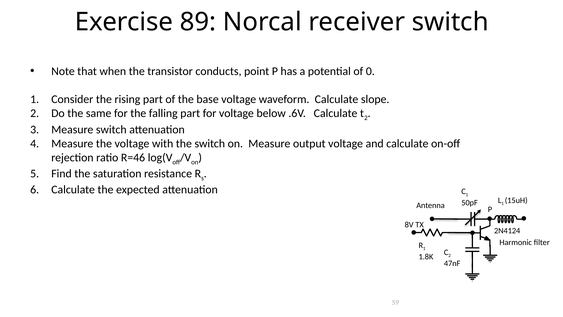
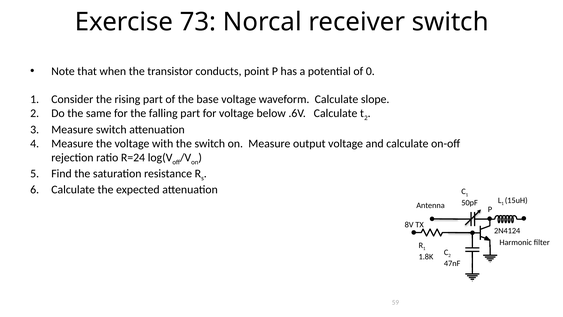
89: 89 -> 73 (198, 22)
R=46: R=46 -> R=24 (133, 157)
